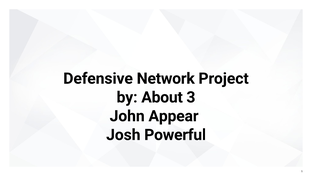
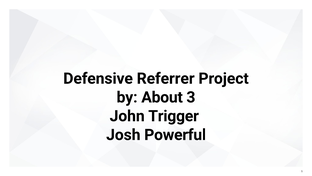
Network: Network -> Referrer (166, 78)
Appear: Appear -> Trigger (174, 116)
